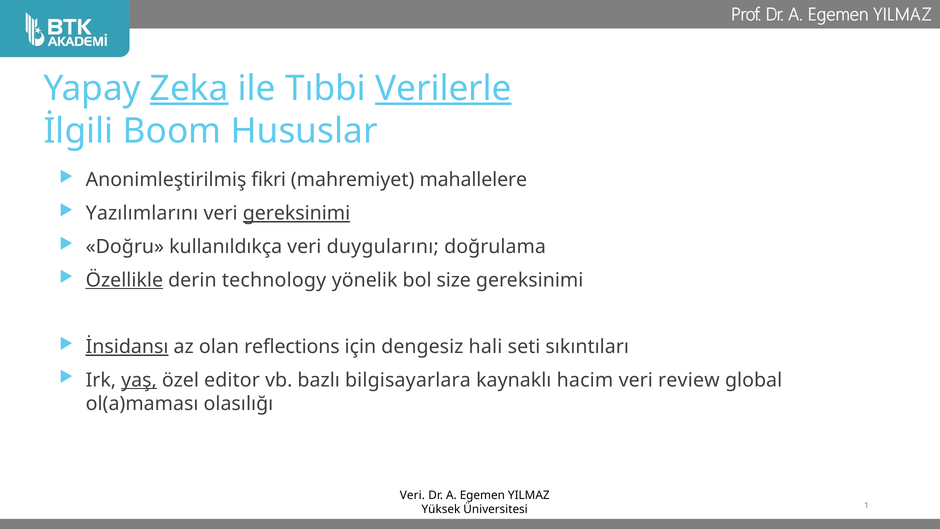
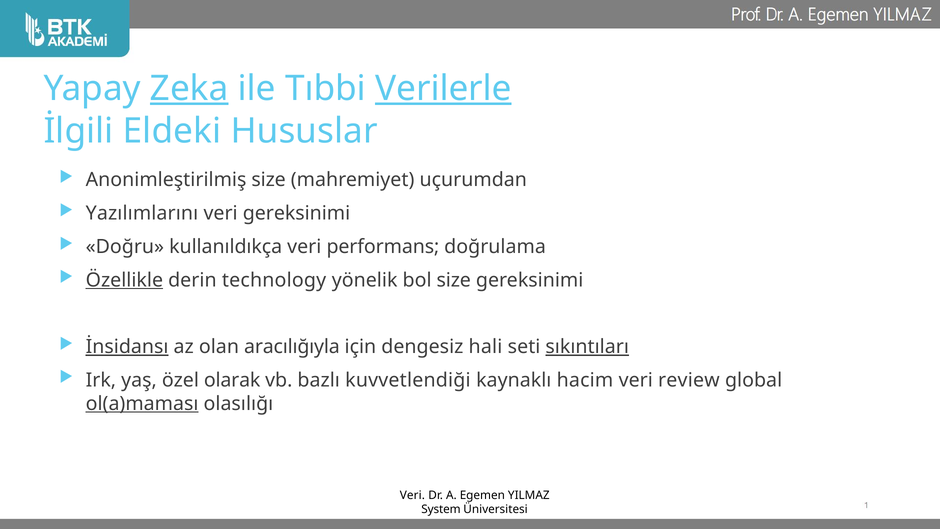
Boom: Boom -> Eldeki (172, 131)
Anonimleştirilmiş fikri: fikri -> size (269, 180)
mahallelere: mahallelere -> uçurumdan (473, 180)
gereksinimi underline: present -> none (296, 213)
duygularını: duygularını -> performans (383, 247)
reflections: reflections -> aracılığıyla (292, 347)
sıkıntıları underline: none -> present (587, 347)
yaş underline: present -> none (139, 380)
editor: editor -> olarak (232, 380)
bilgisayarlara: bilgisayarlara -> kuvvetlendiği (408, 380)
ol(a)maması underline: none -> present (142, 403)
Yüksek: Yüksek -> System (441, 509)
